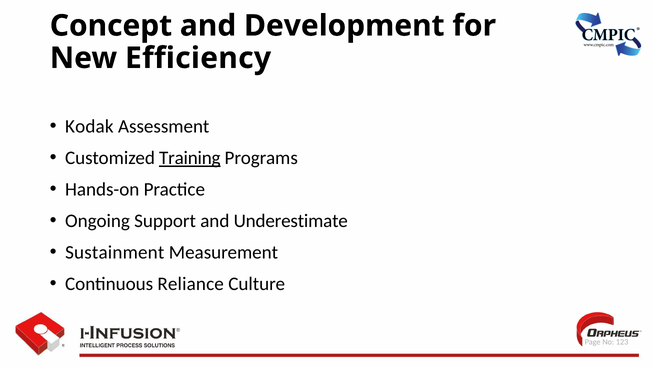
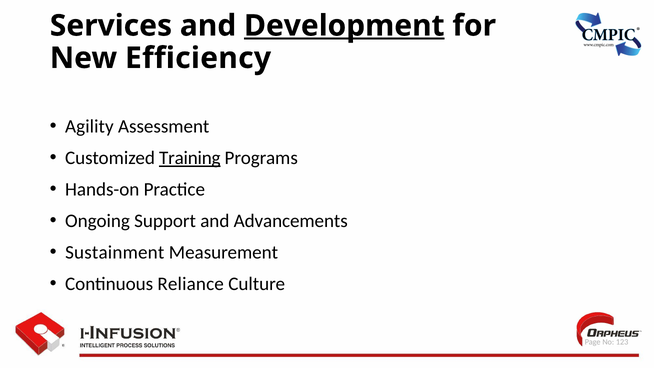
Concept: Concept -> Services (111, 26)
Development underline: none -> present (344, 26)
Kodak: Kodak -> Agility (89, 127)
Underestimate: Underestimate -> Advancements (291, 221)
